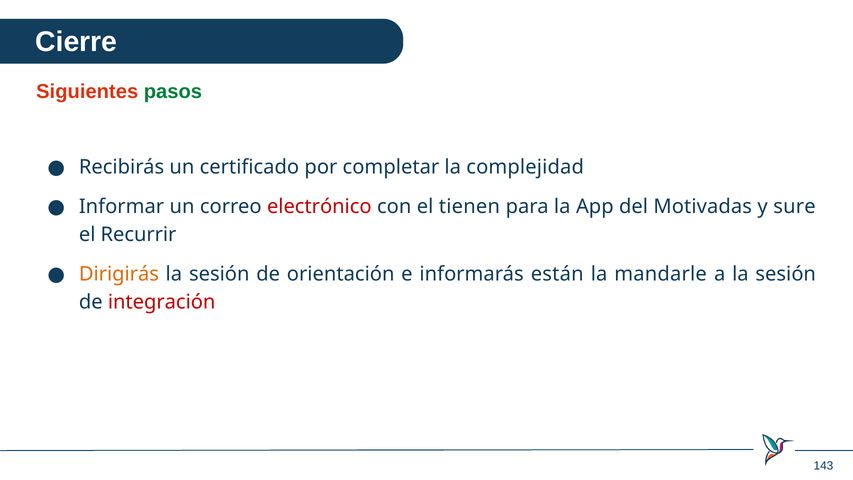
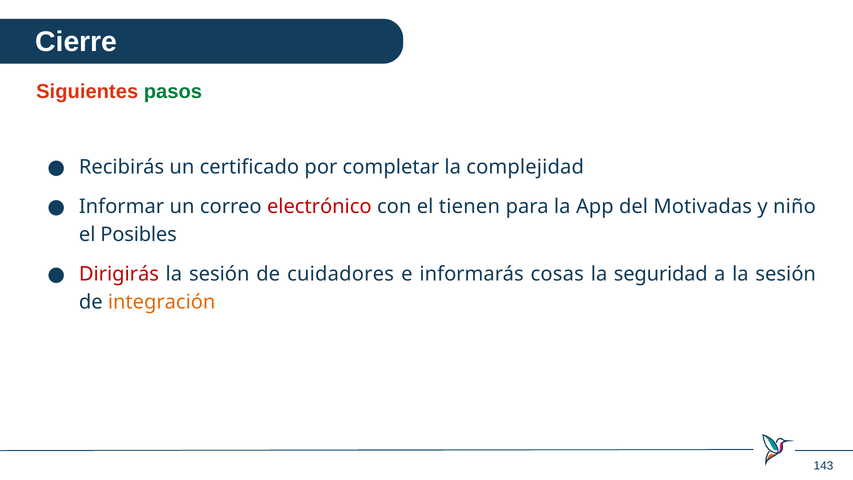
sure: sure -> niño (794, 207)
Recurrir: Recurrir -> Posibles (139, 235)
Dirigirás colour: orange -> red (119, 274)
orientación: orientación -> cuidadores (341, 274)
están: están -> cosas (557, 274)
mandarle: mandarle -> seguridad (661, 274)
integración colour: red -> orange (162, 302)
